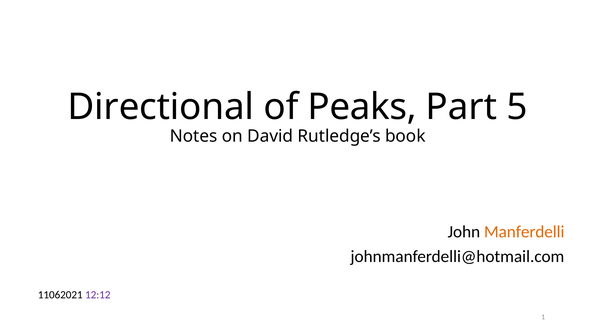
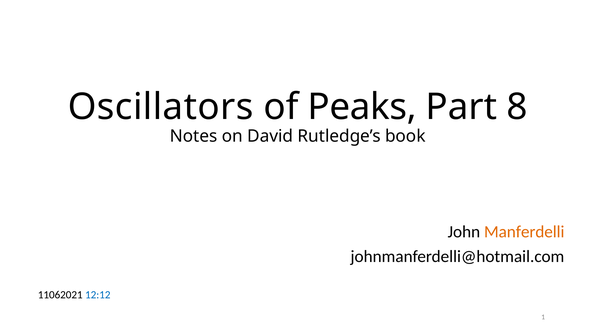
Directional: Directional -> Oscillators (161, 107)
5: 5 -> 8 (517, 107)
12:12 colour: purple -> blue (98, 295)
